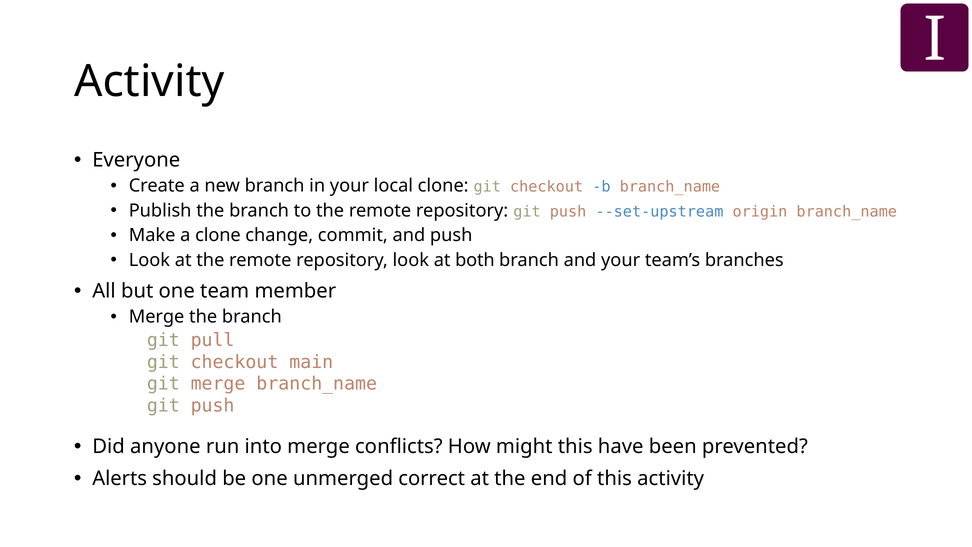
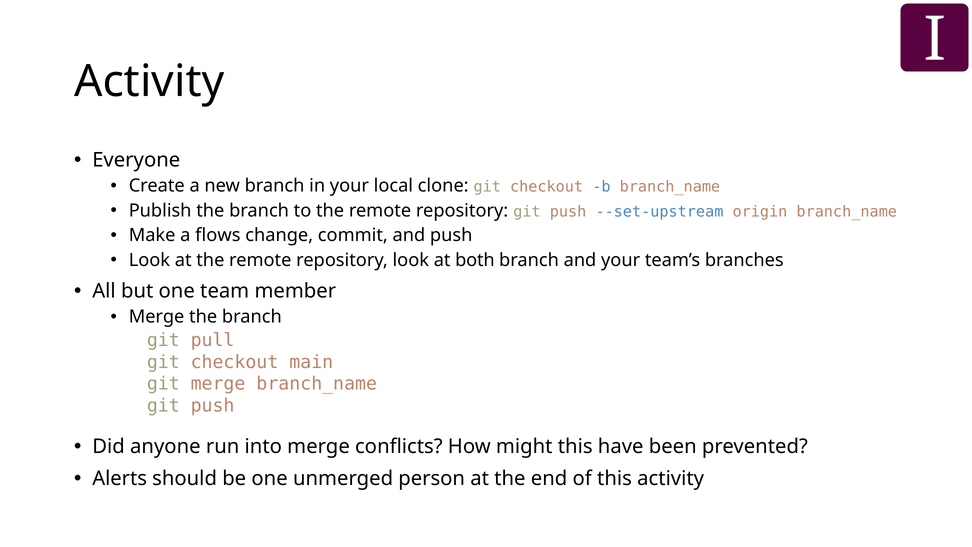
a clone: clone -> flows (218, 235)
correct: correct -> person (432, 479)
